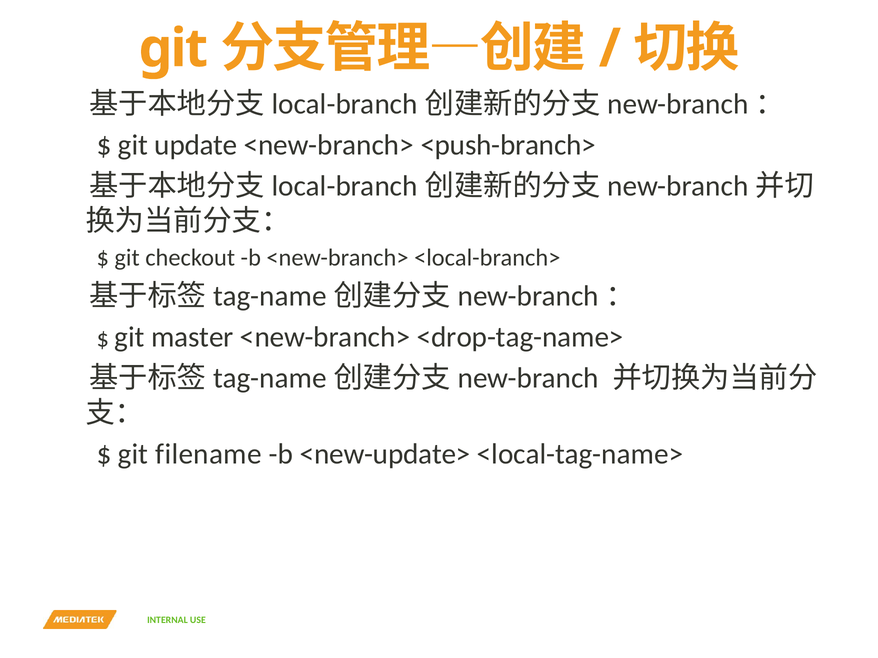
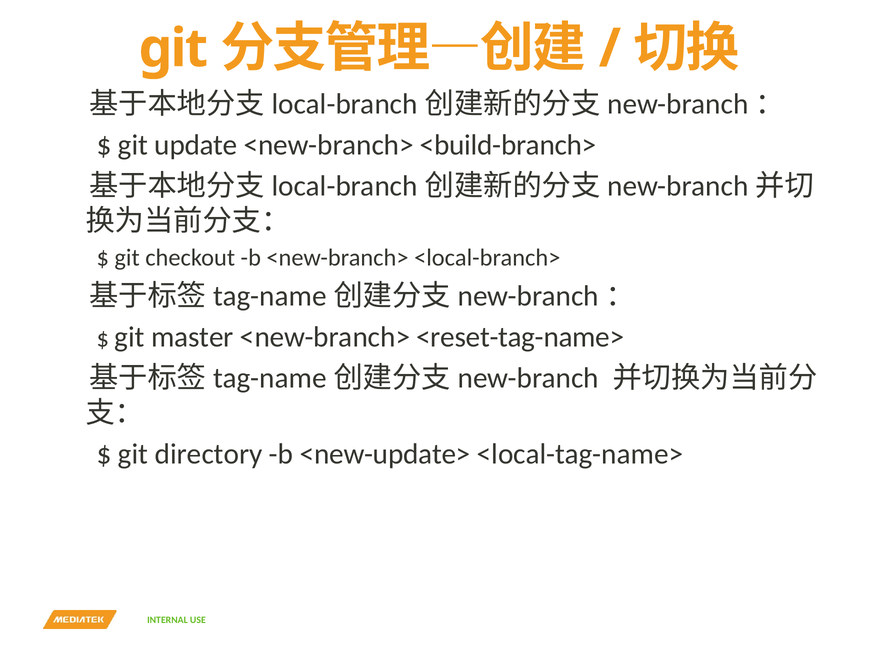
<push-branch>: <push-branch> -> <build-branch> (508, 145)
<drop-tag-name>: <drop-tag-name> -> <reset-tag-name> (520, 337)
filename: filename -> directory (209, 455)
